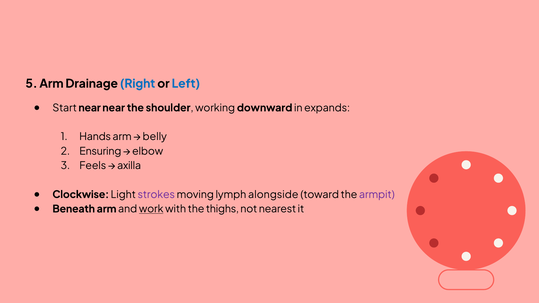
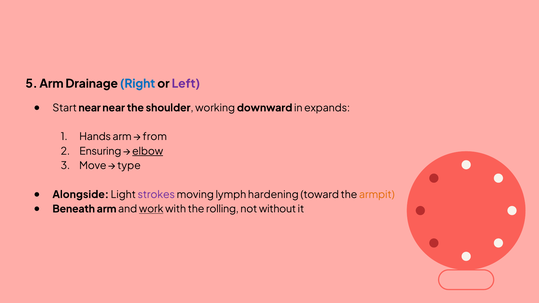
Left colour: blue -> purple (186, 84)
belly: belly -> from (155, 137)
elbow underline: none -> present (148, 151)
Feels: Feels -> Move (93, 166)
axilla: axilla -> type (129, 166)
Clockwise: Clockwise -> Alongside (81, 195)
alongside: alongside -> hardening (273, 195)
armpit colour: purple -> orange (377, 195)
thighs: thighs -> rolling (222, 209)
nearest: nearest -> without (277, 209)
